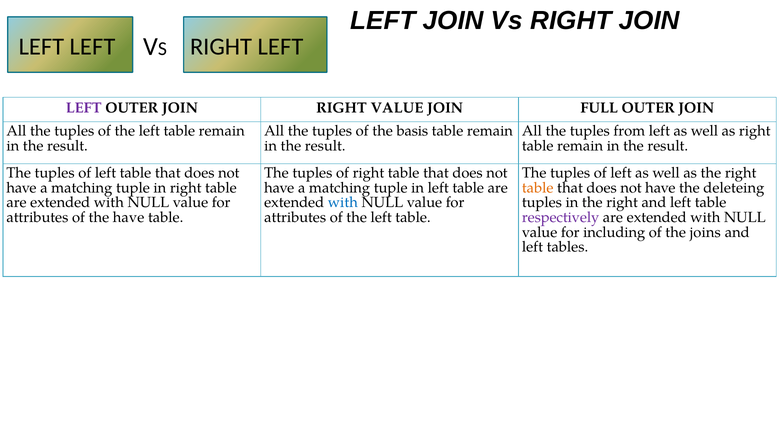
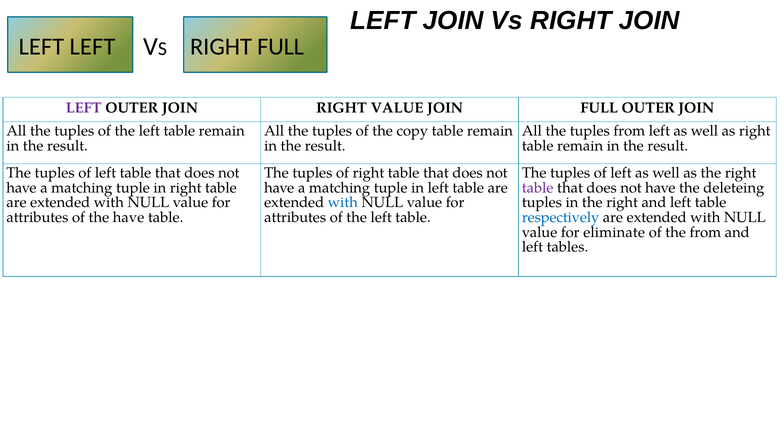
RIGHT LEFT: LEFT -> FULL (281, 47)
basis: basis -> copy (412, 131)
table colour: orange -> purple (538, 188)
respectively colour: purple -> blue (561, 217)
including: including -> eliminate (614, 232)
the joins: joins -> from (705, 232)
